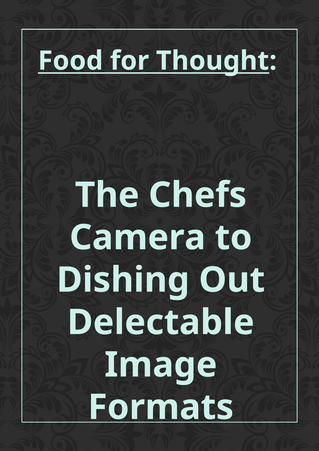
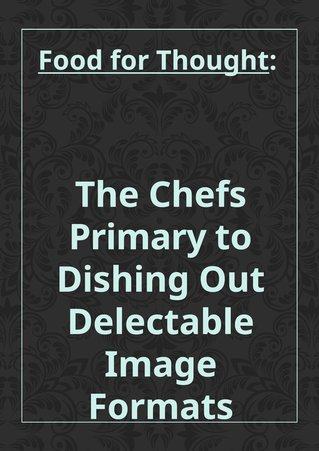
Camera: Camera -> Primary (138, 238)
